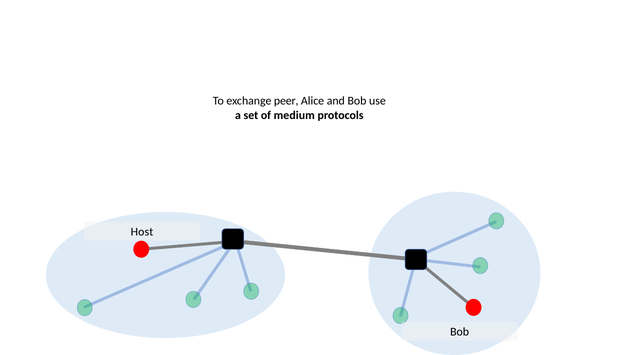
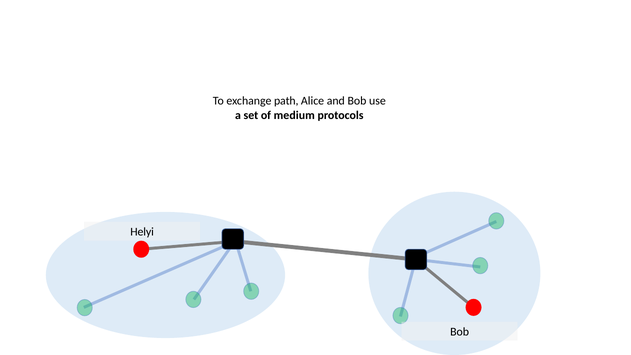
peer: peer -> path (286, 101)
Host: Host -> Helyi (142, 232)
